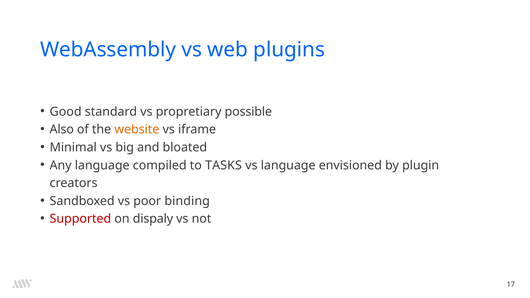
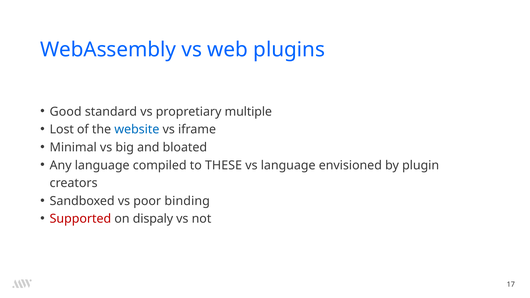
possible: possible -> multiple (248, 112)
Also: Also -> Lost (62, 130)
website colour: orange -> blue (137, 130)
TASKS: TASKS -> THESE (224, 165)
